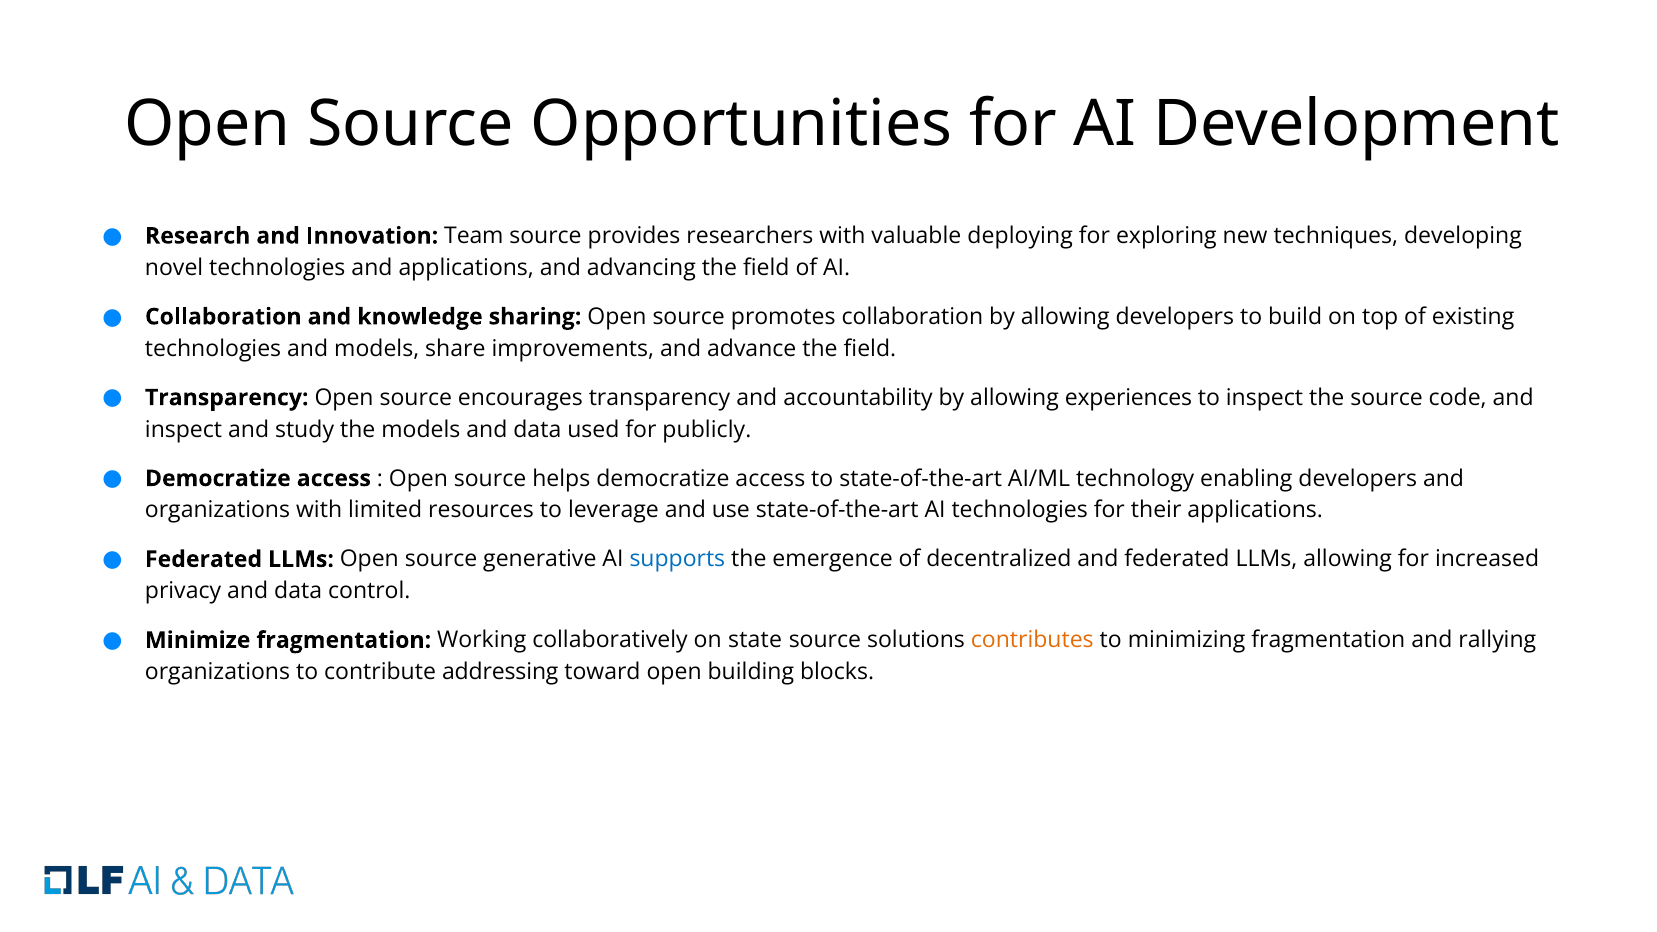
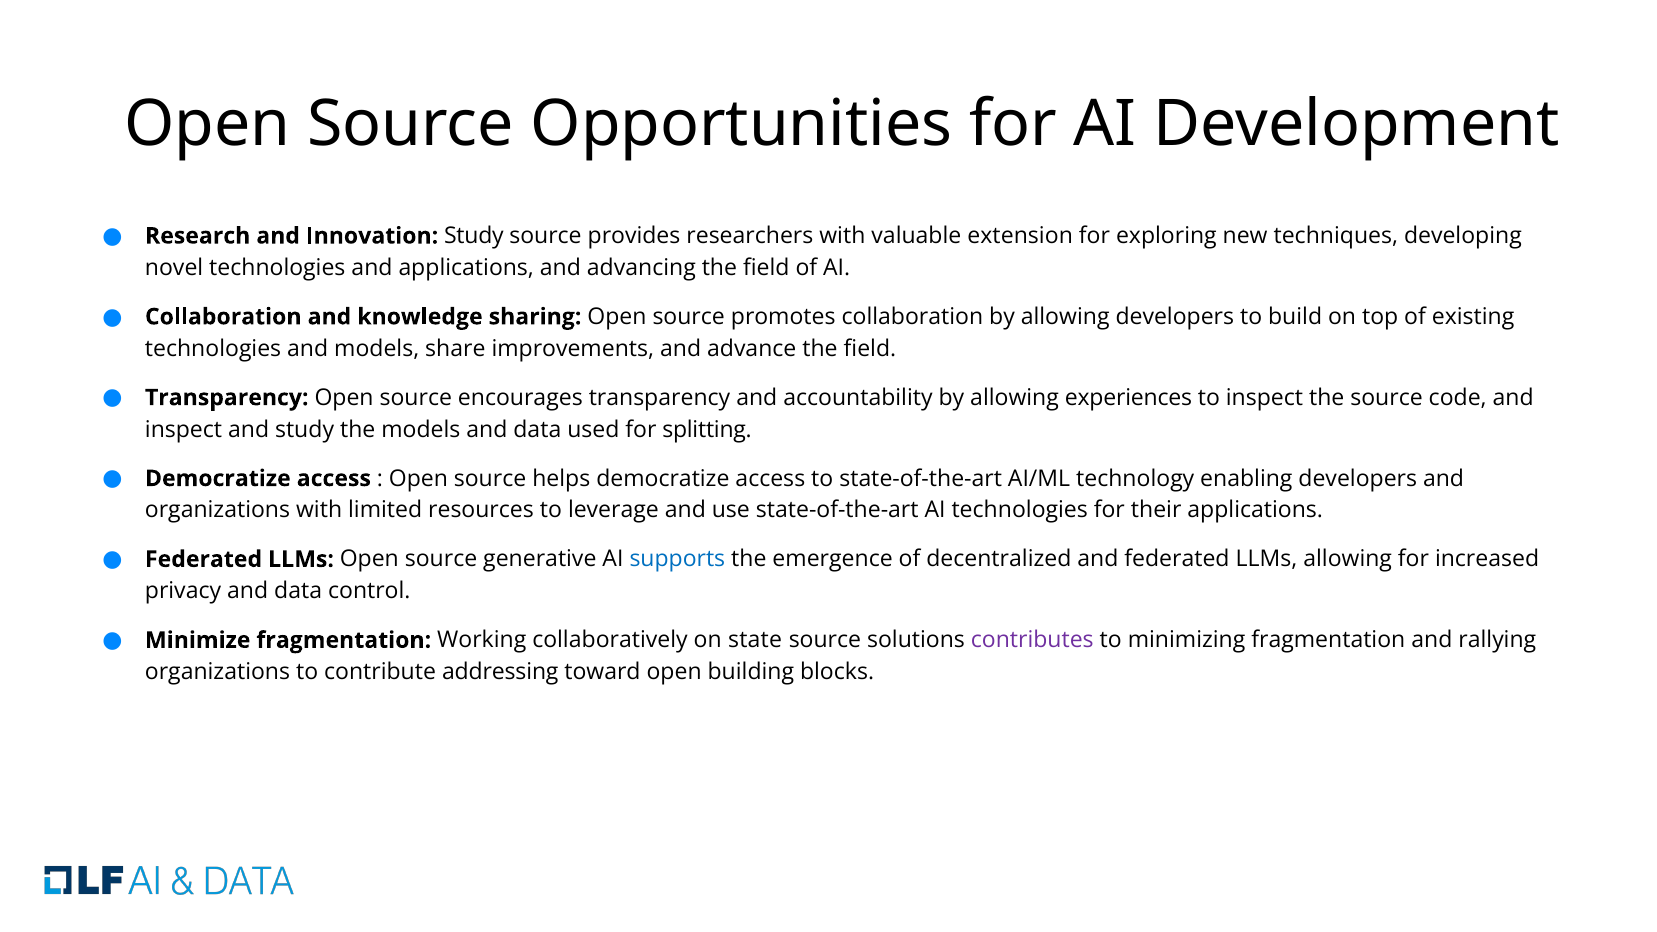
Innovation Team: Team -> Study (474, 236)
deploying: deploying -> extension (1020, 236)
publicly: publicly -> splitting (707, 429)
contributes colour: orange -> purple (1032, 640)
